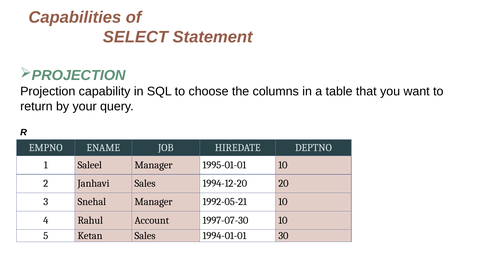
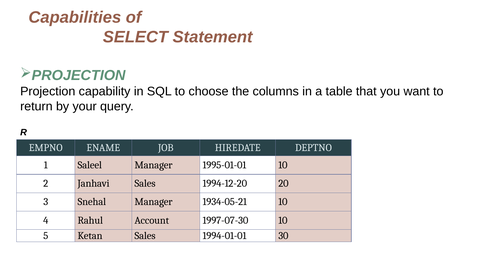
1992-05-21: 1992-05-21 -> 1934-05-21 (225, 202)
